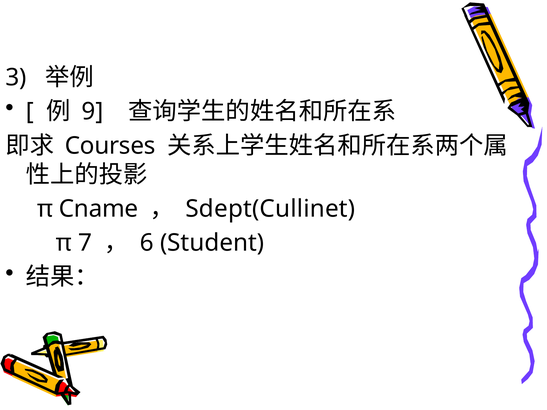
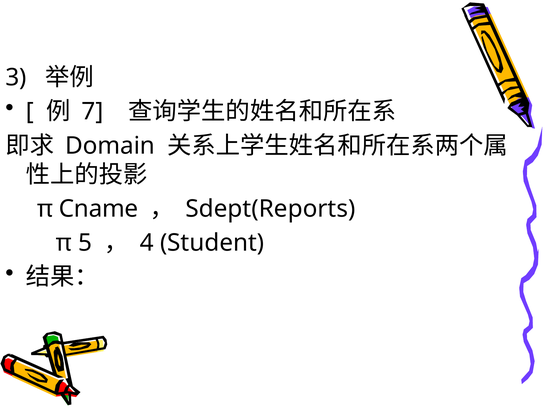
9: 9 -> 7 (93, 112)
Courses: Courses -> Domain (110, 146)
Sdept(Cullinet: Sdept(Cullinet -> Sdept(Reports (270, 209)
7: 7 -> 5 (85, 243)
6: 6 -> 4 (147, 243)
